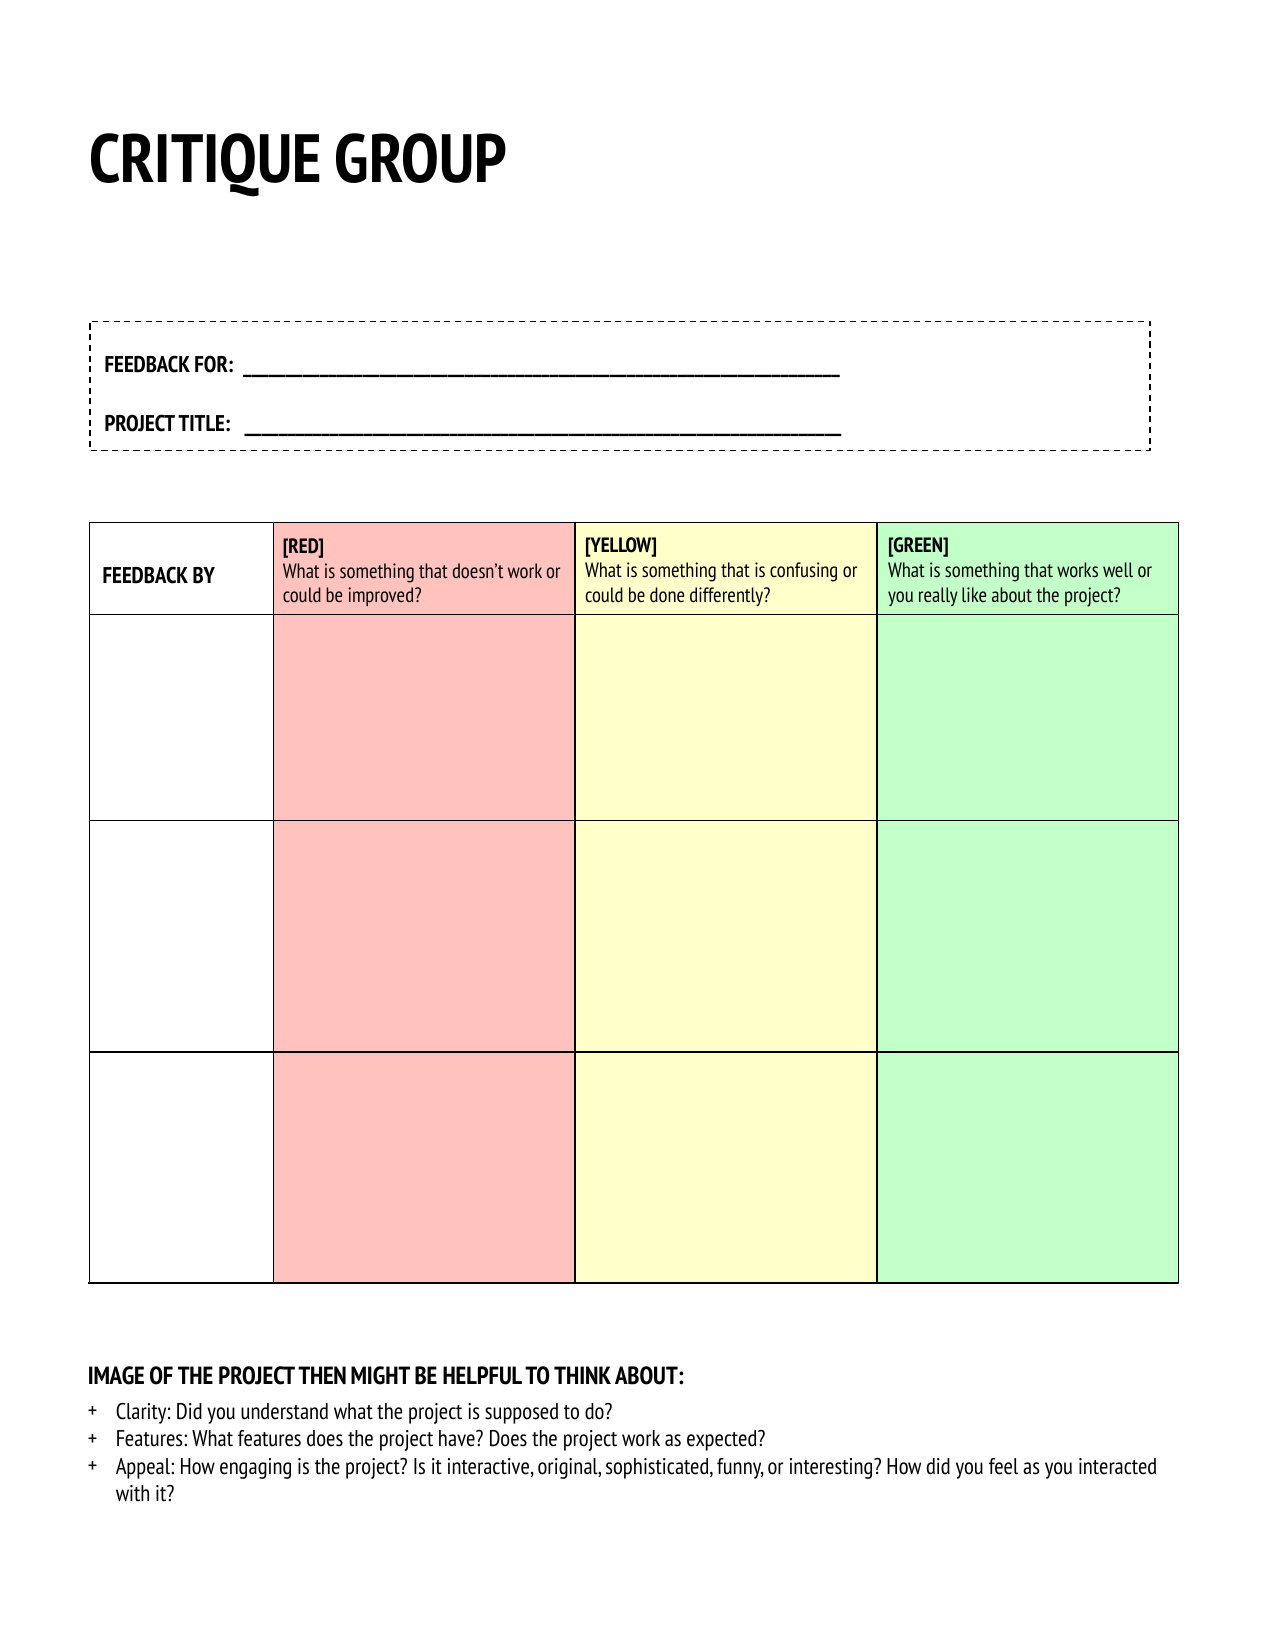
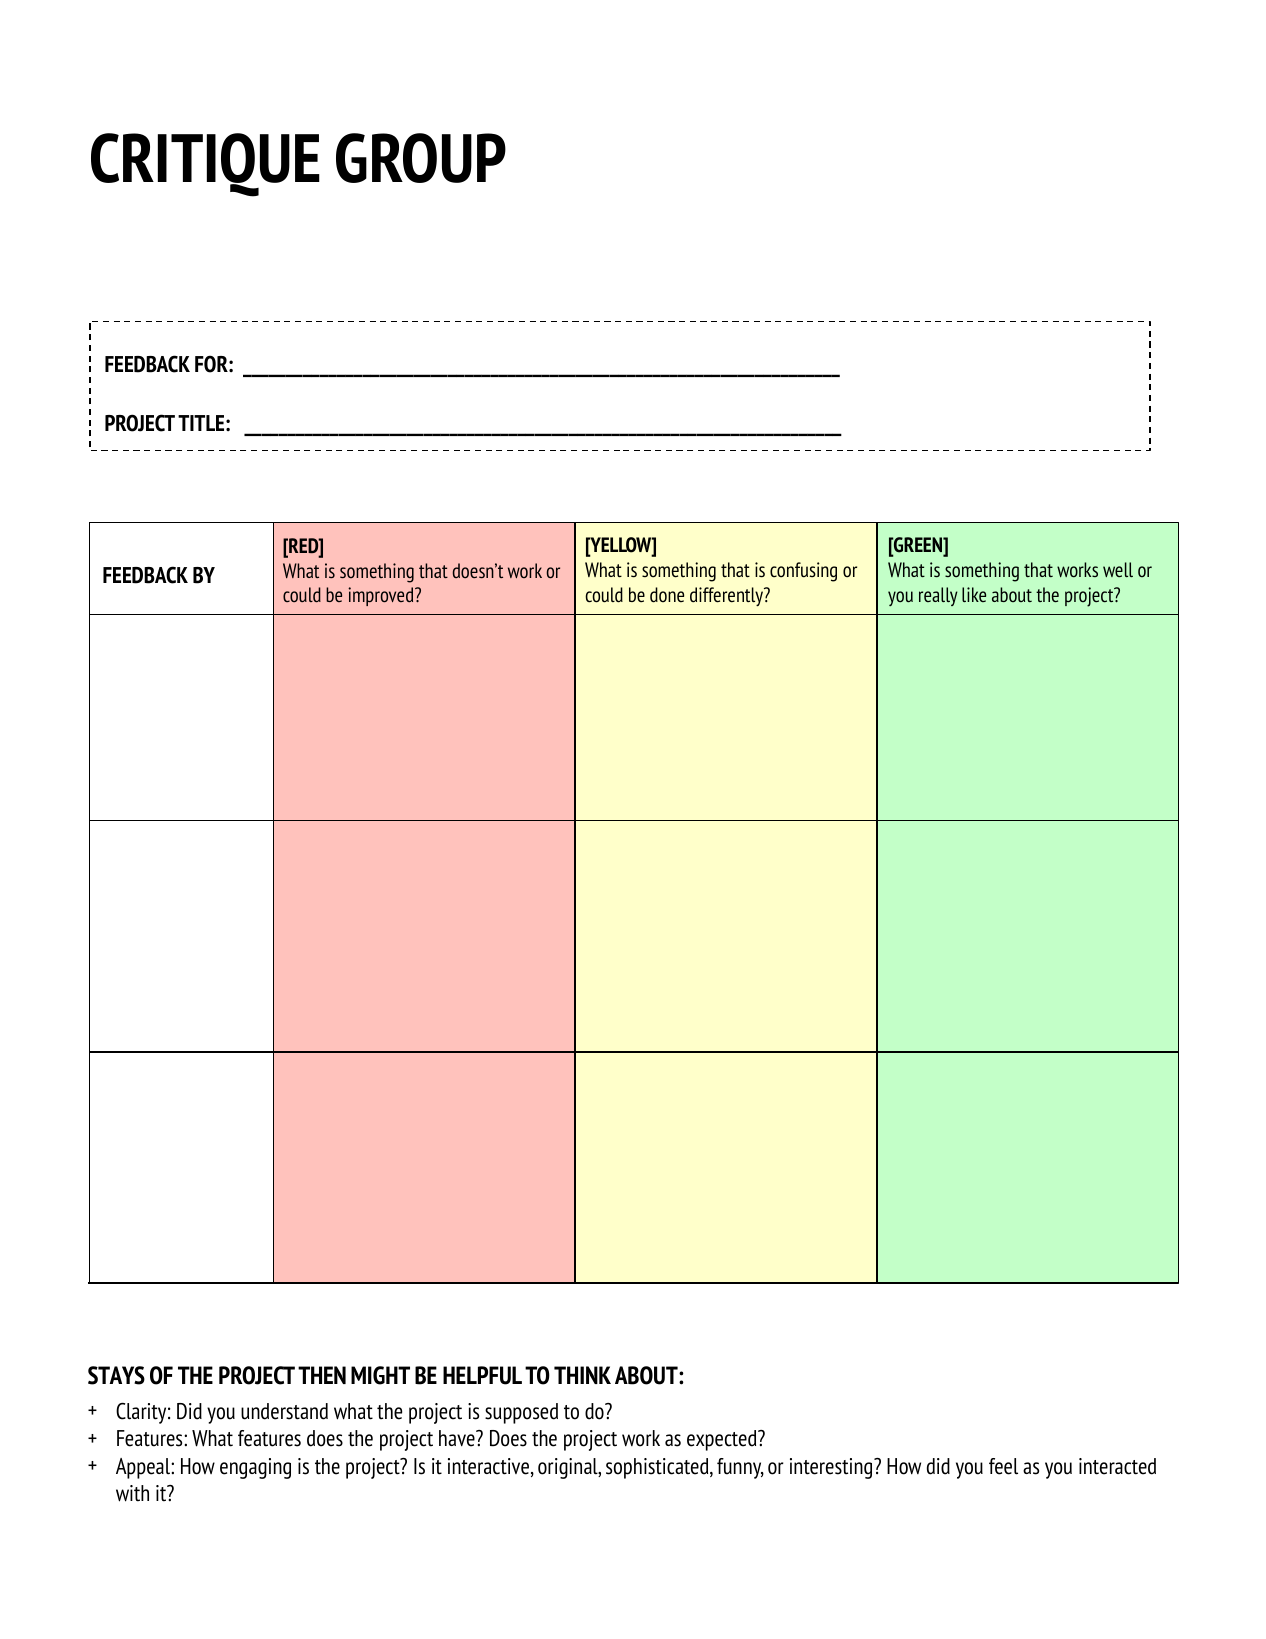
IMAGE: IMAGE -> STAYS (116, 1375)
